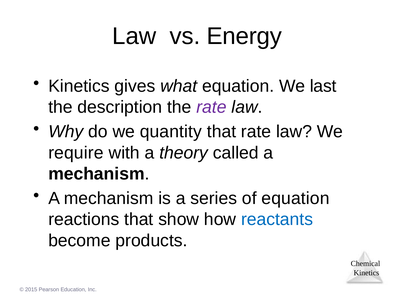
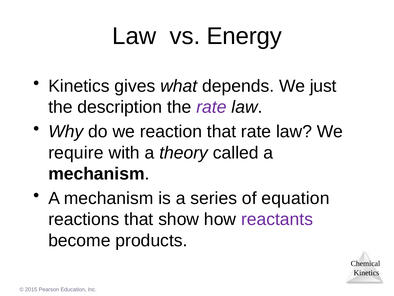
what equation: equation -> depends (238, 86)
last: last -> just (323, 86)
quantity: quantity -> reaction (171, 131)
reactants colour: blue -> purple (277, 219)
